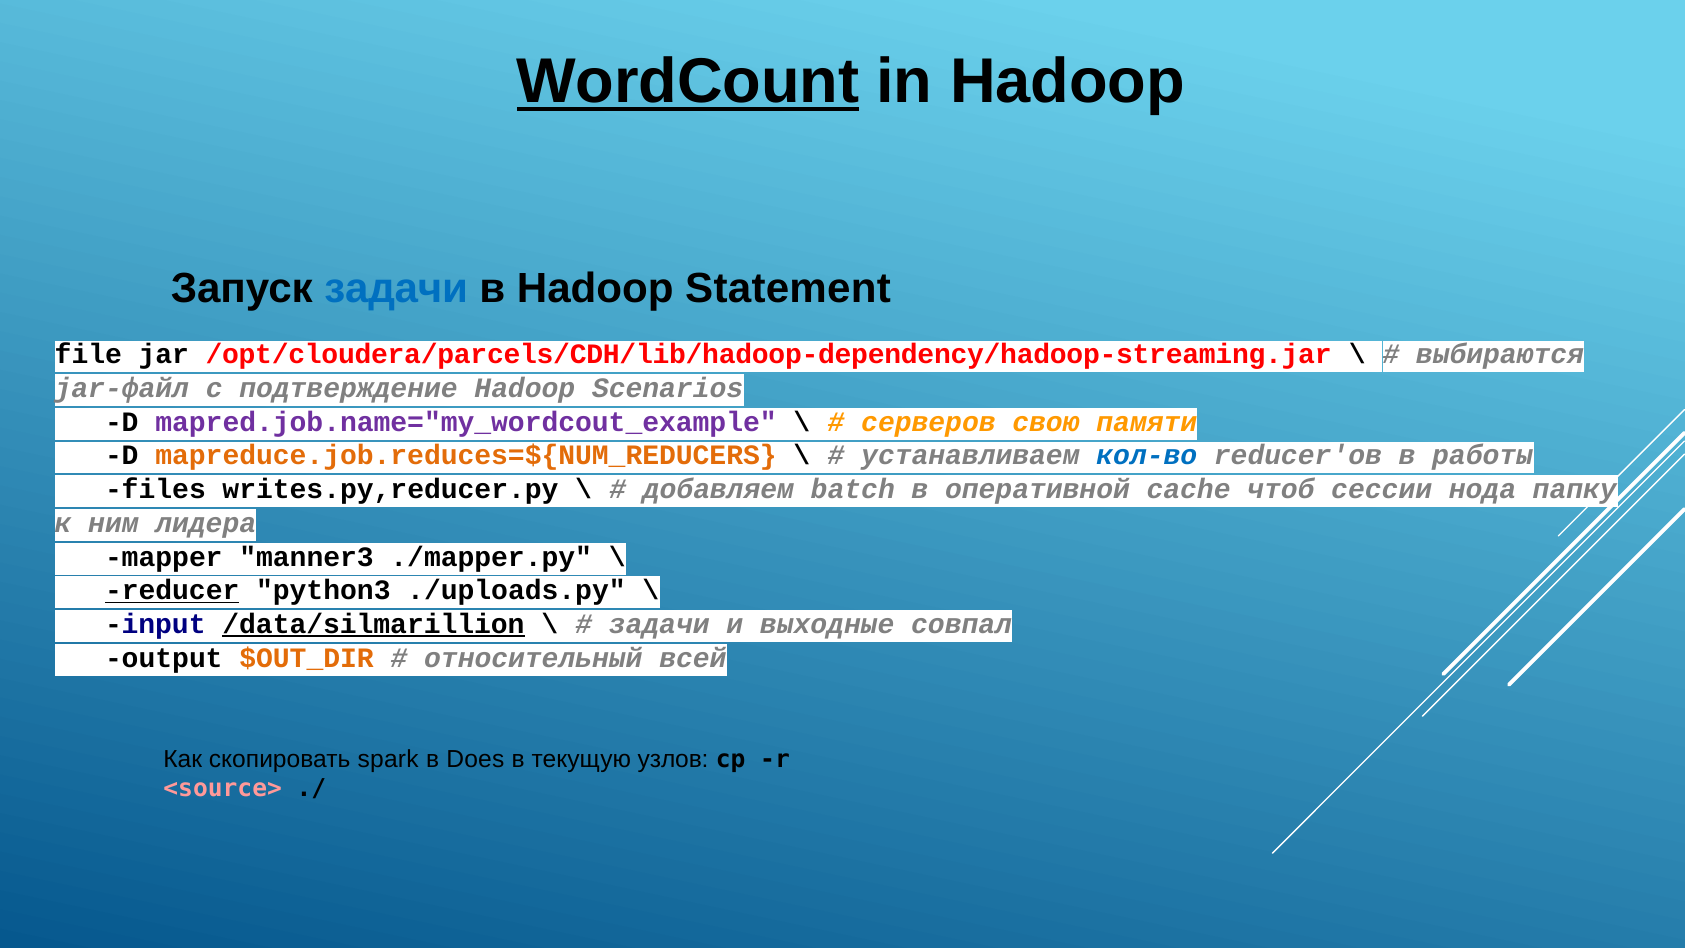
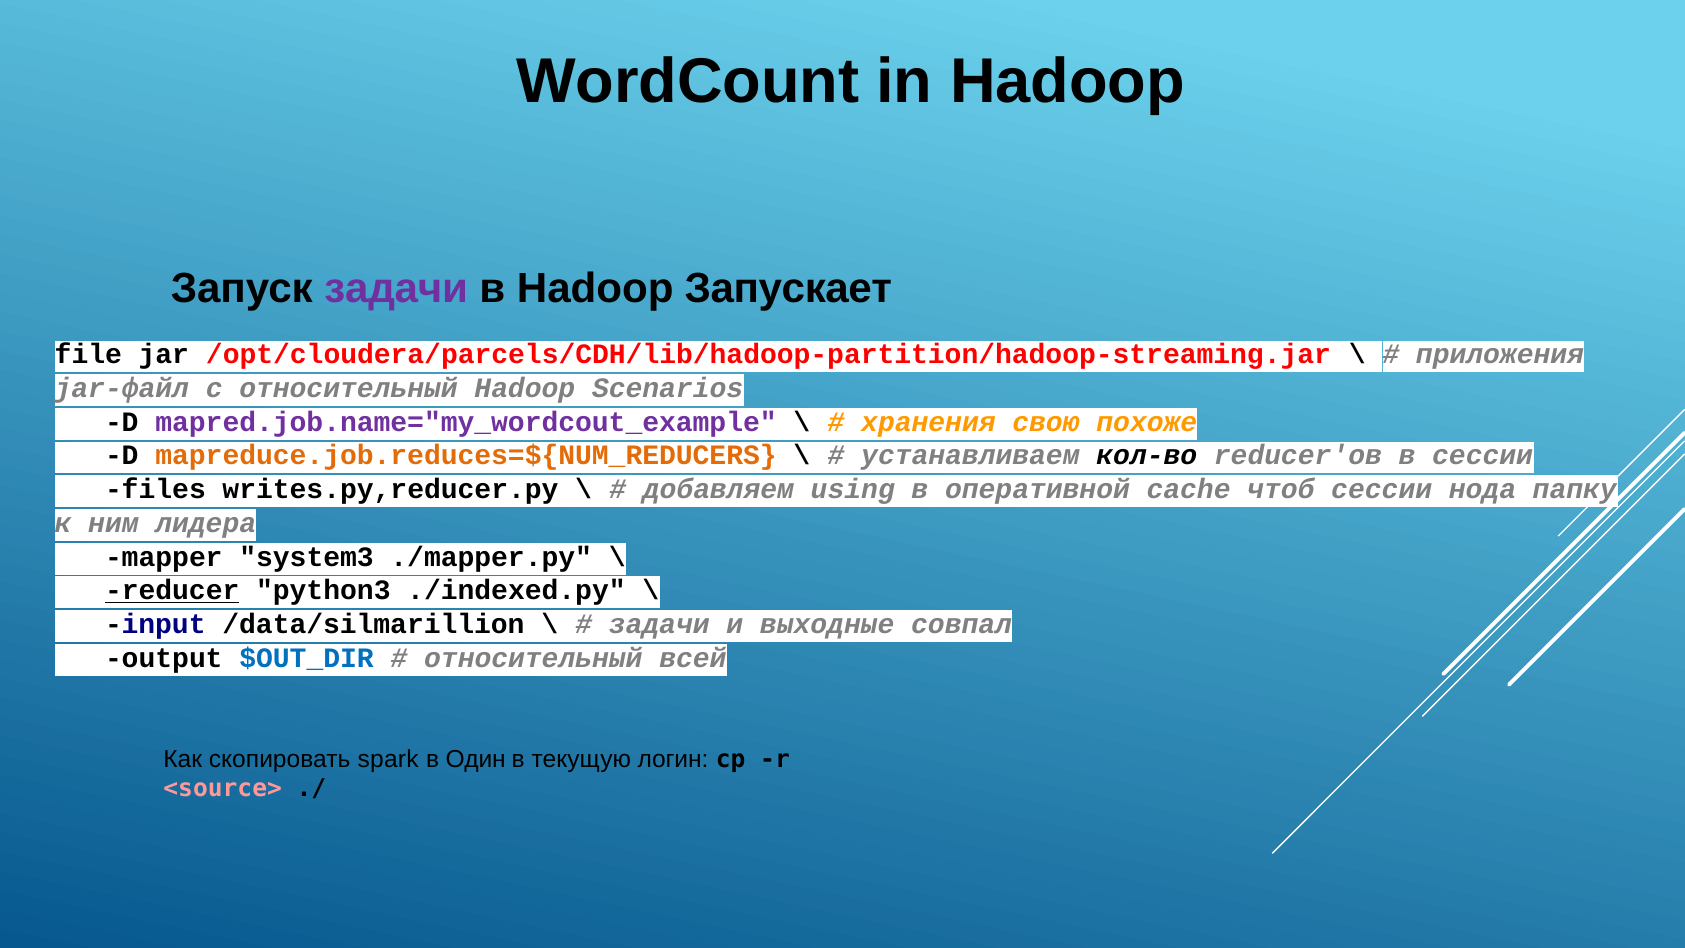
WordCount underline: present -> none (688, 82)
задачи colour: blue -> purple (396, 288)
Statement: Statement -> Запускает (788, 288)
/opt/cloudera/parcels/CDH/lib/hadoop-dependency/hadoop-streaming.jar: /opt/cloudera/parcels/CDH/lib/hadoop-dependency/hadoop-streaming.jar -> /opt/cloudera/parcels/CDH/lib/hadoop-partition/hadoop-streaming.jar (768, 355)
выбираются: выбираются -> приложения (1500, 355)
с подтверждение: подтверждение -> относительный (348, 388)
серверов: серверов -> хранения (928, 422)
памяти: памяти -> похоже (1147, 422)
кол-во colour: blue -> black (1147, 456)
в работы: работы -> сессии (1483, 456)
batch: batch -> using (853, 489)
manner3: manner3 -> system3 (307, 557)
./uploads.py: ./uploads.py -> ./indexed.py (516, 590)
/data/silmarillion underline: present -> none (373, 624)
$OUT_DIR colour: orange -> blue (307, 658)
Does: Does -> Один (476, 759)
узлов: узлов -> логин (673, 759)
